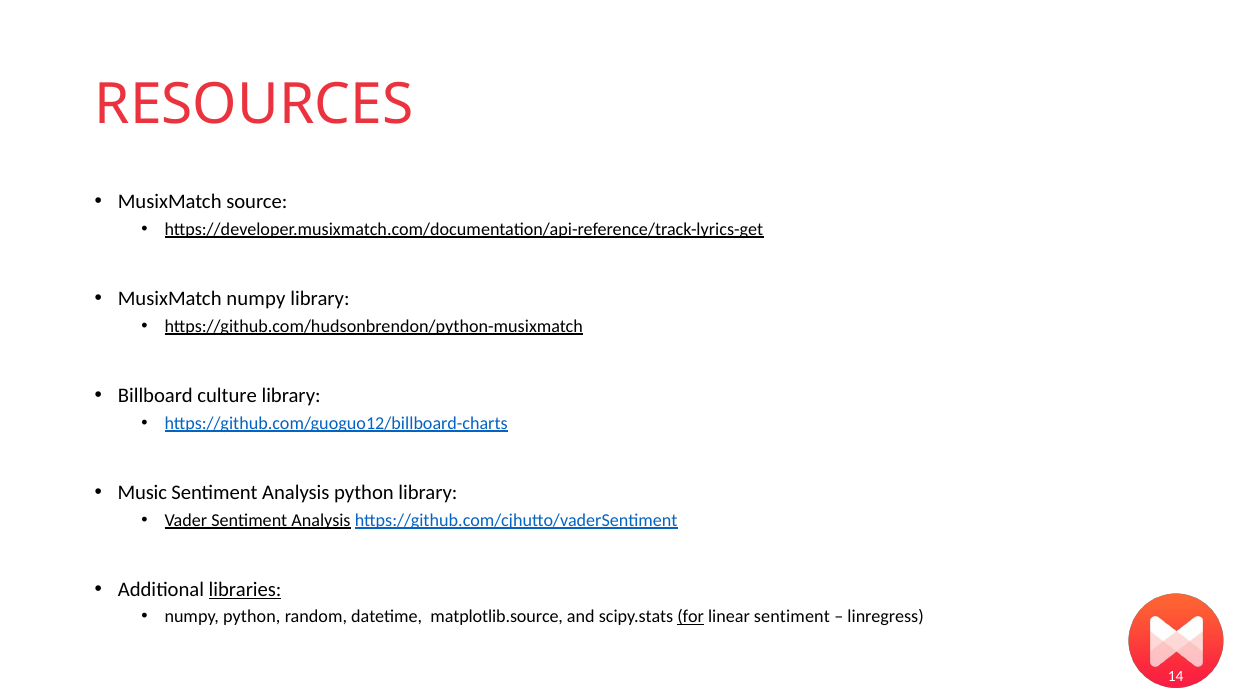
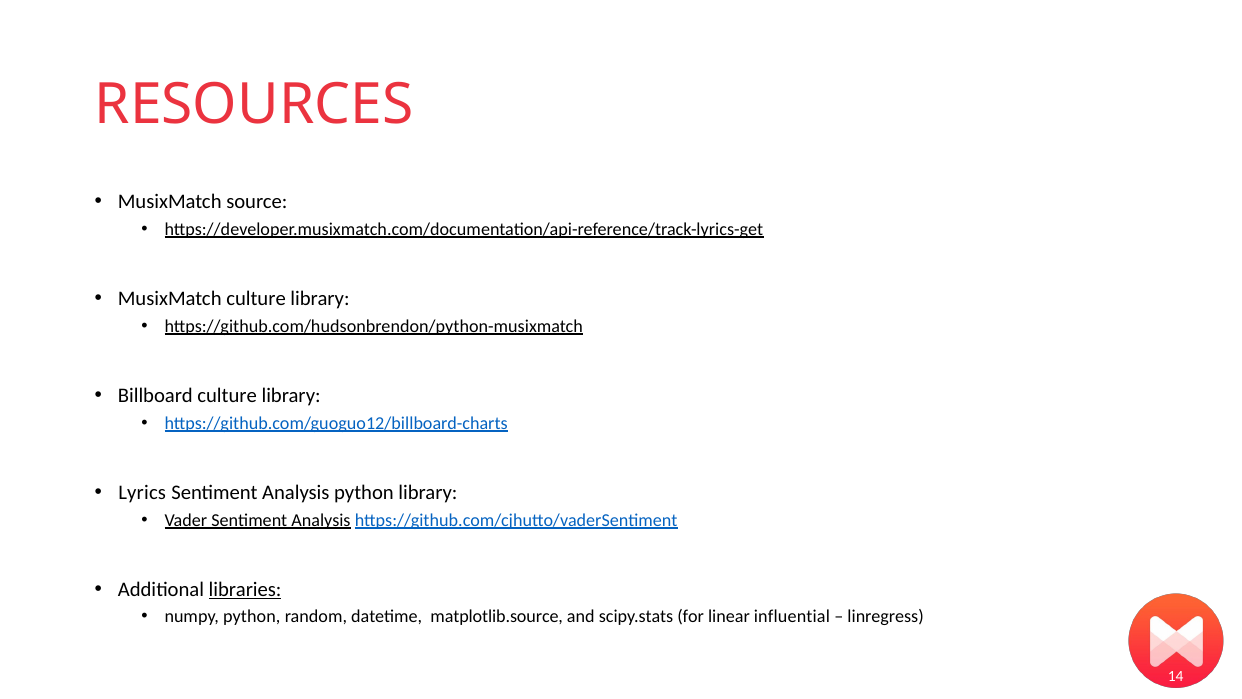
MusixMatch numpy: numpy -> culture (256, 299)
Music: Music -> Lyrics (142, 492)
for underline: present -> none (691, 617)
linear sentiment: sentiment -> influential (792, 617)
